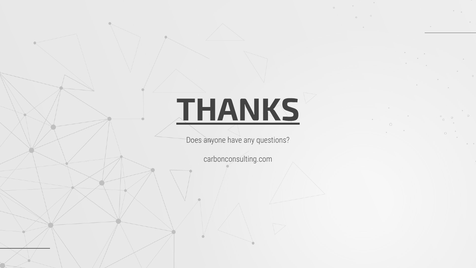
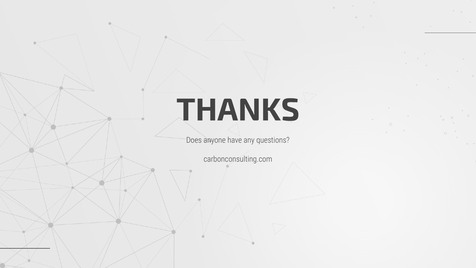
THANKS underline: present -> none (238, 110)
